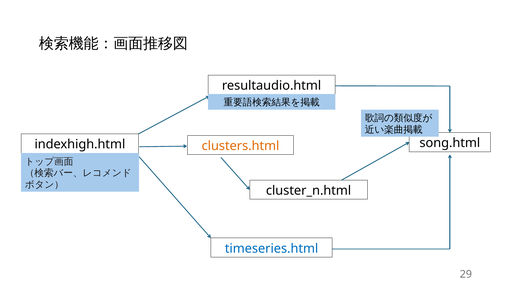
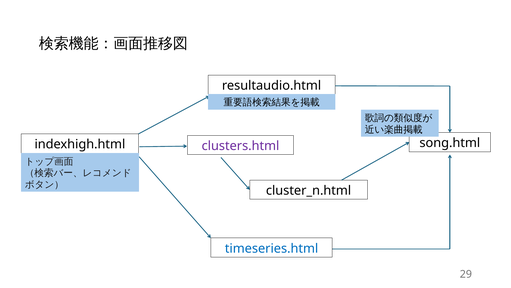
clusters.html colour: orange -> purple (240, 146)
